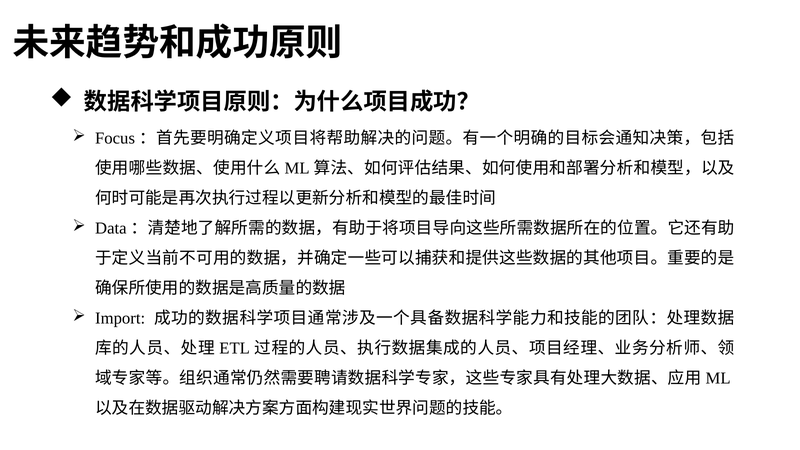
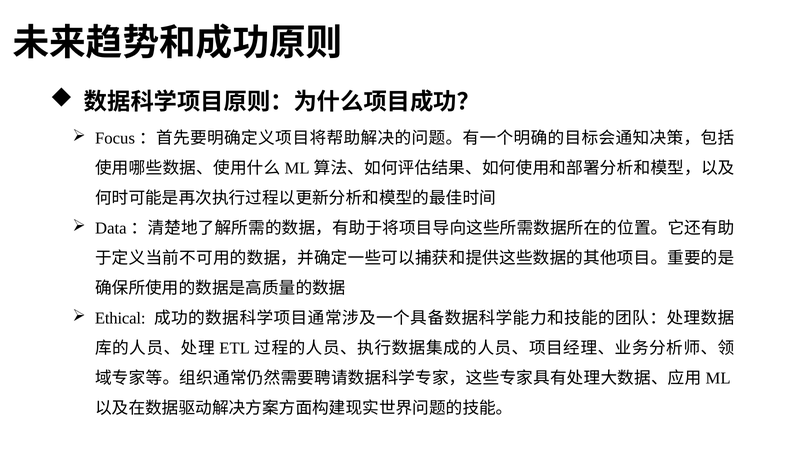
Import: Import -> Ethical (120, 318)
